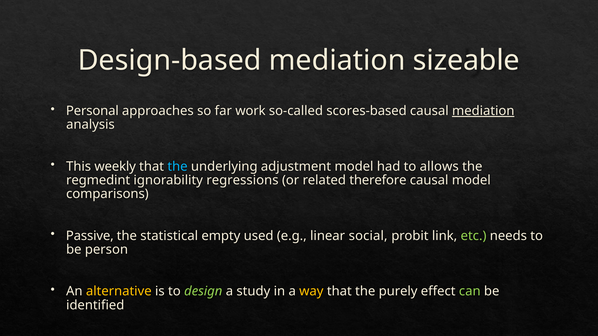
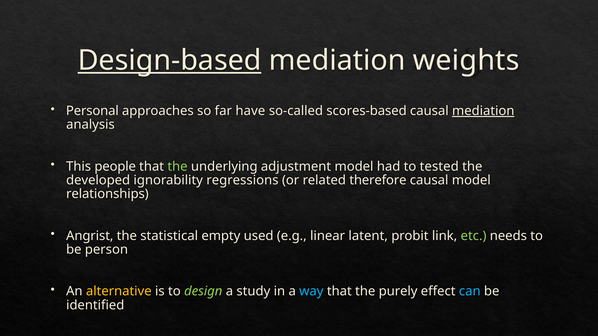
Design-based underline: none -> present (170, 61)
sizeable: sizeable -> weights (466, 61)
work: work -> have (250, 111)
weekly: weekly -> people (115, 167)
the colour: light blue -> light green (178, 167)
allows: allows -> tested (439, 167)
regmedint: regmedint -> developed (98, 180)
comparisons: comparisons -> relationships (107, 194)
Passive: Passive -> Angrist (90, 236)
social: social -> latent (368, 236)
way colour: yellow -> light blue (311, 292)
can colour: light green -> light blue (470, 292)
